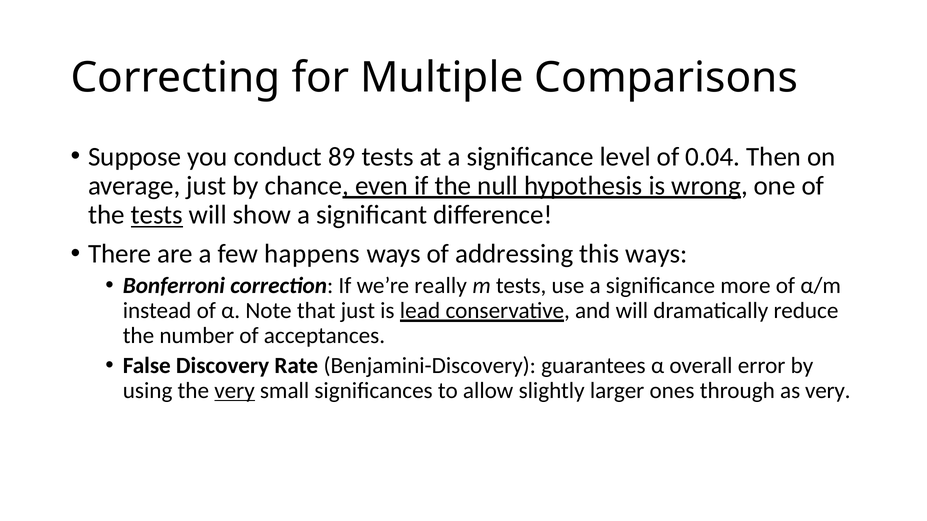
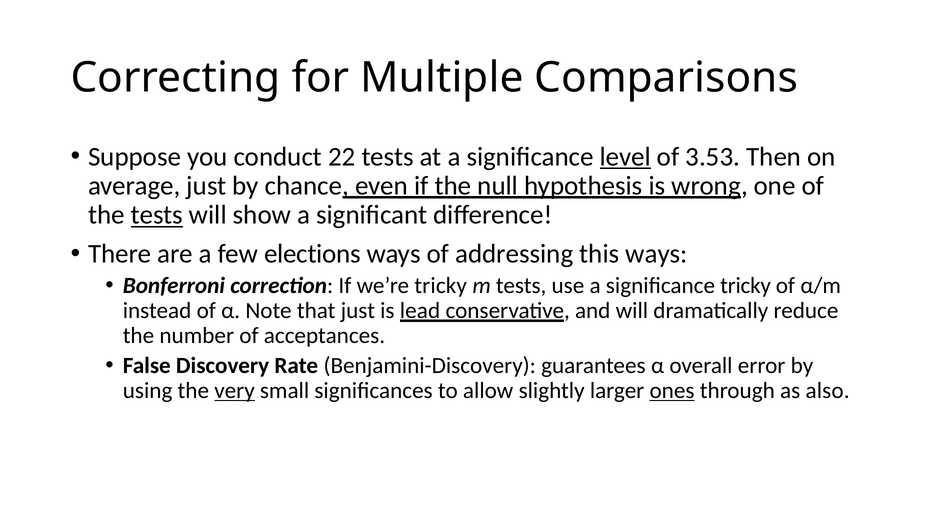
89: 89 -> 22 (342, 157)
level underline: none -> present (625, 157)
0.04: 0.04 -> 3.53 (713, 157)
happens: happens -> elections (312, 254)
we’re really: really -> tricky (441, 286)
significance more: more -> tricky (746, 286)
ones underline: none -> present (672, 391)
as very: very -> also (828, 391)
